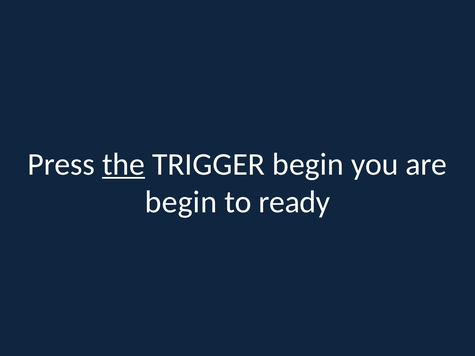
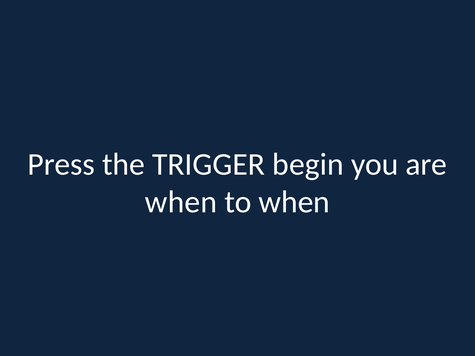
the underline: present -> none (123, 164)
begin: begin -> when (181, 202)
to ready: ready -> when (294, 202)
